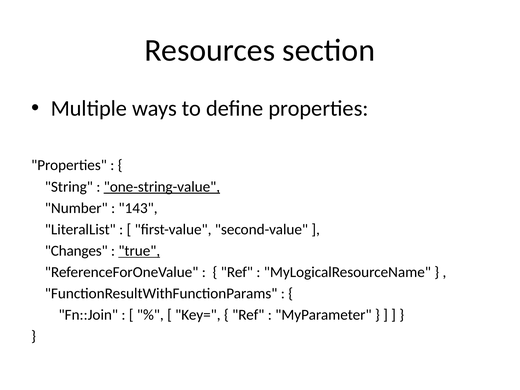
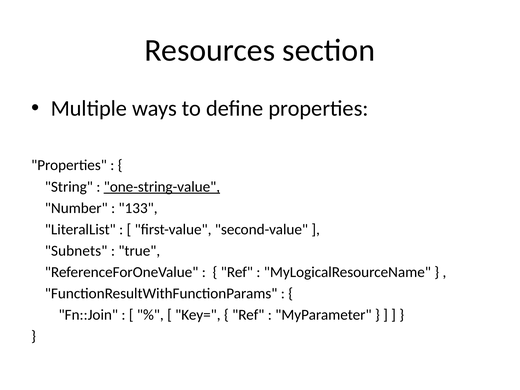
143: 143 -> 133 (138, 208)
Changes: Changes -> Subnets (76, 251)
true underline: present -> none (139, 251)
